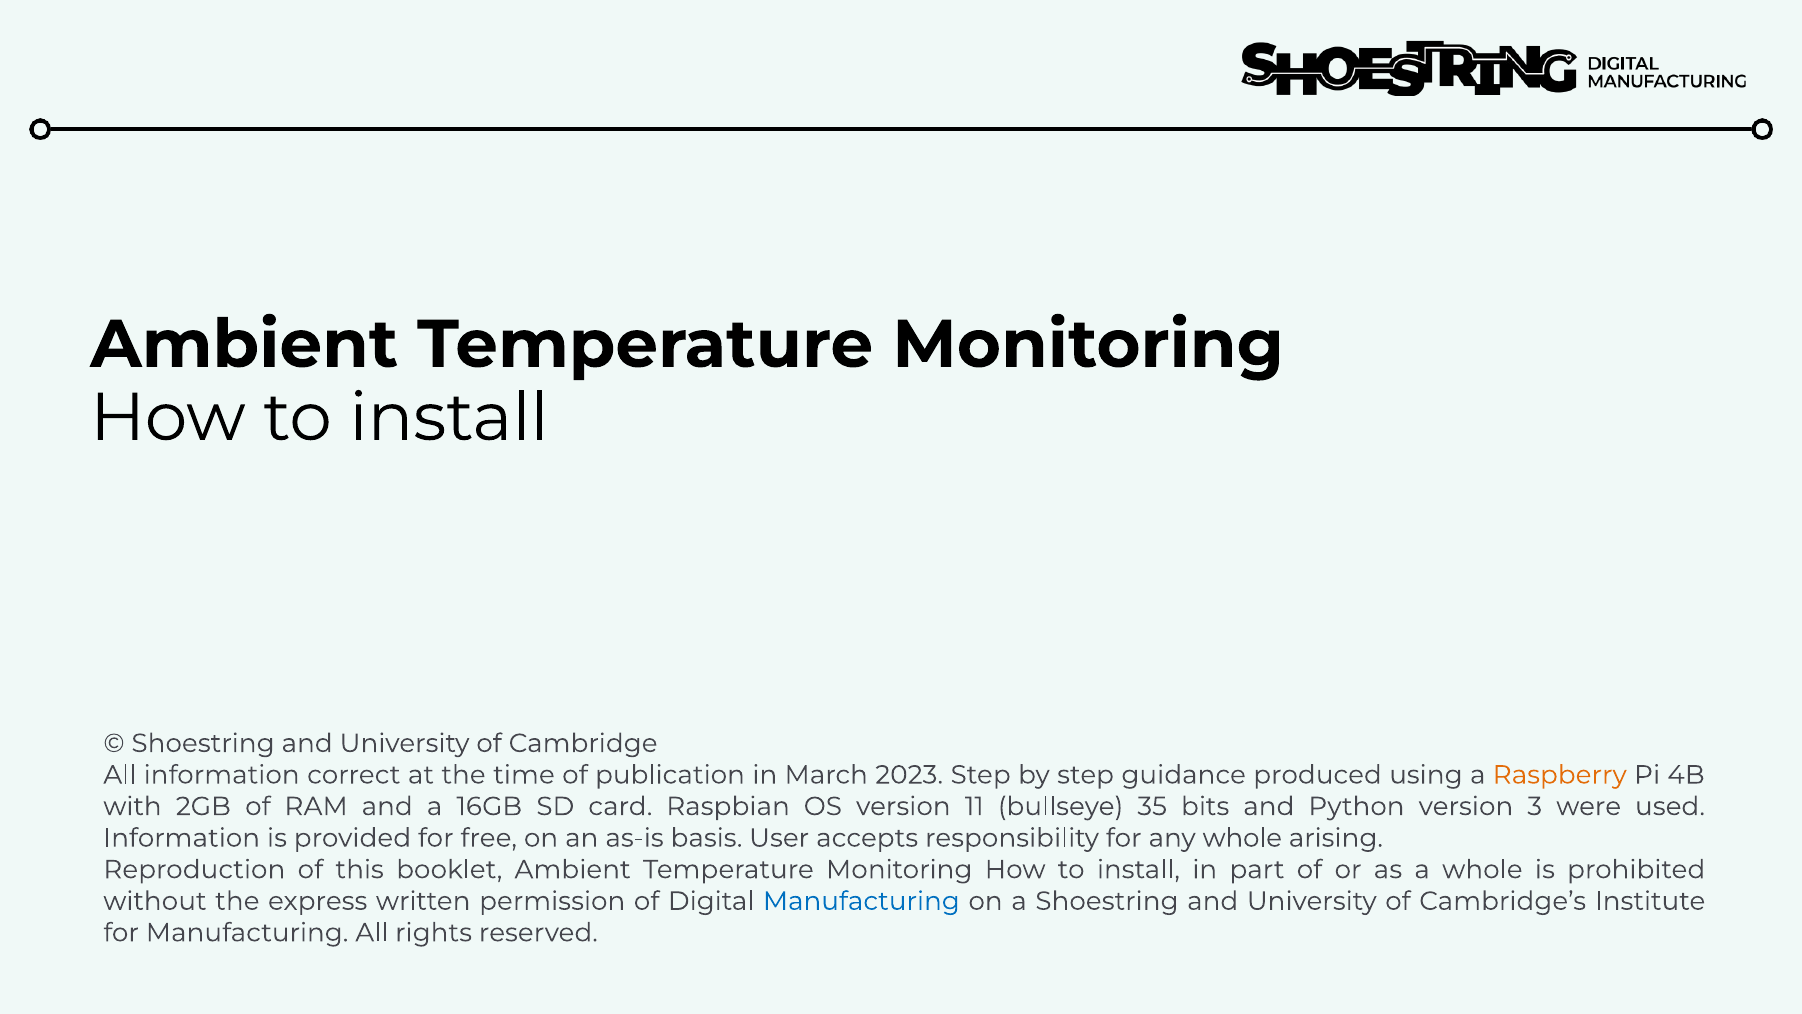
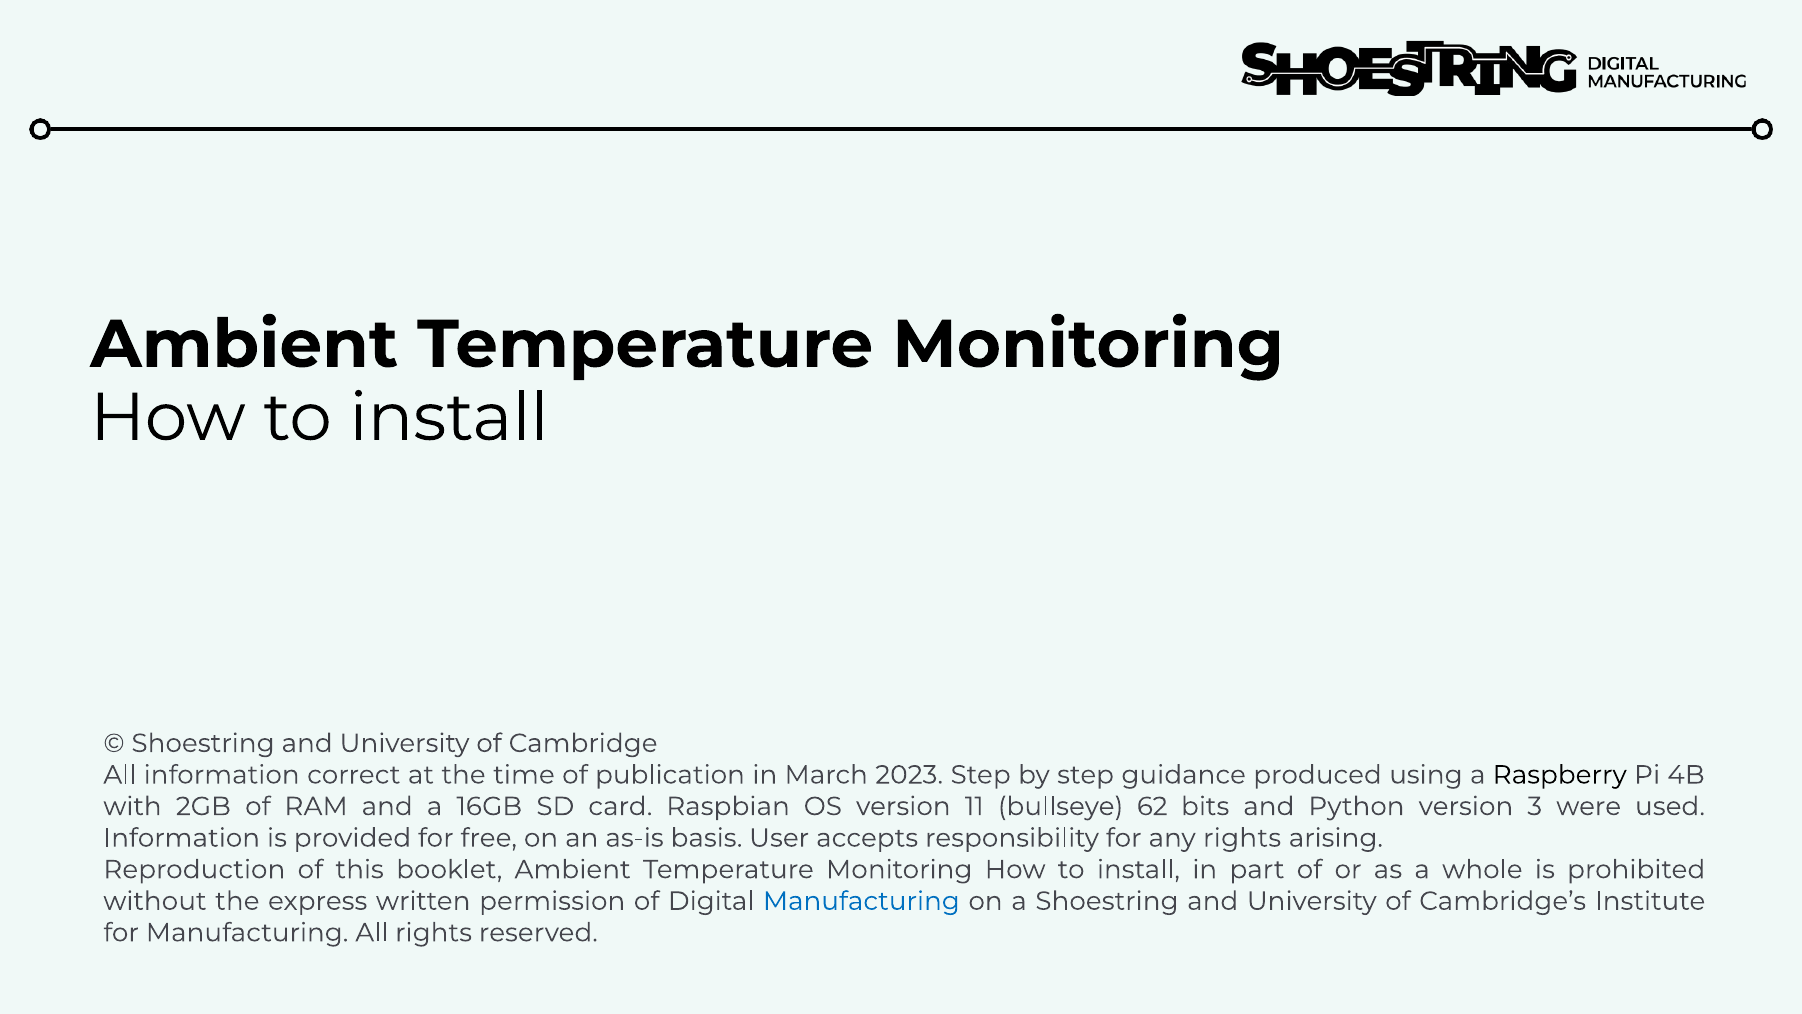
Raspberry colour: orange -> black (1560, 775)
35: 35 -> 62 (1152, 806)
any whole: whole -> rights (1242, 838)
